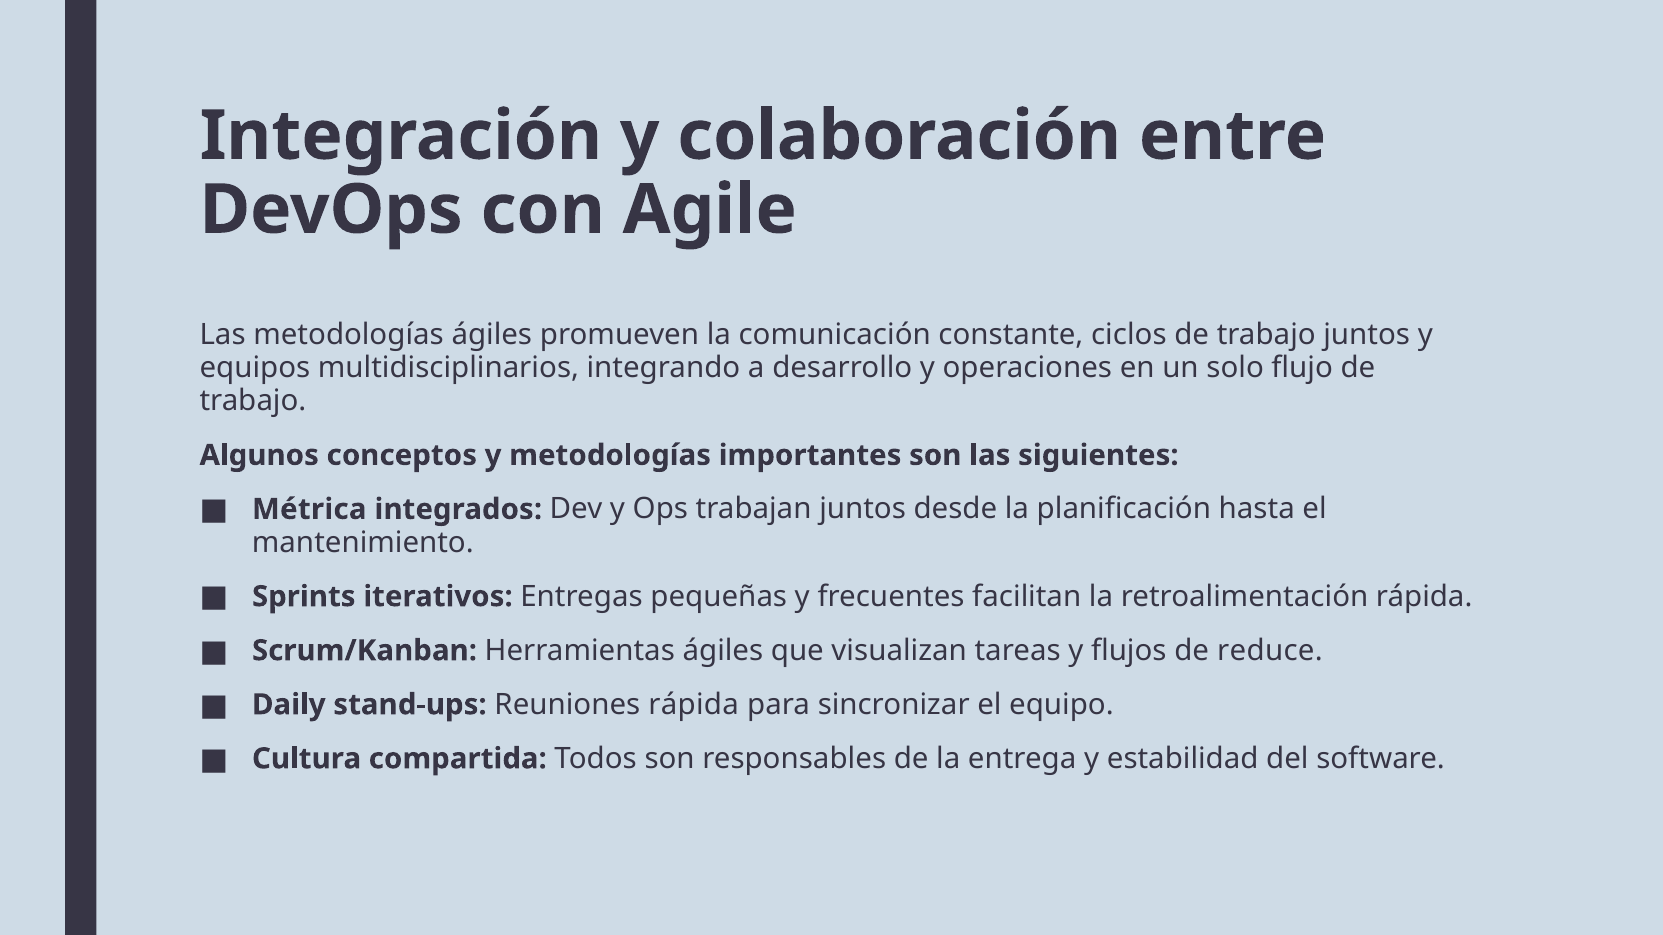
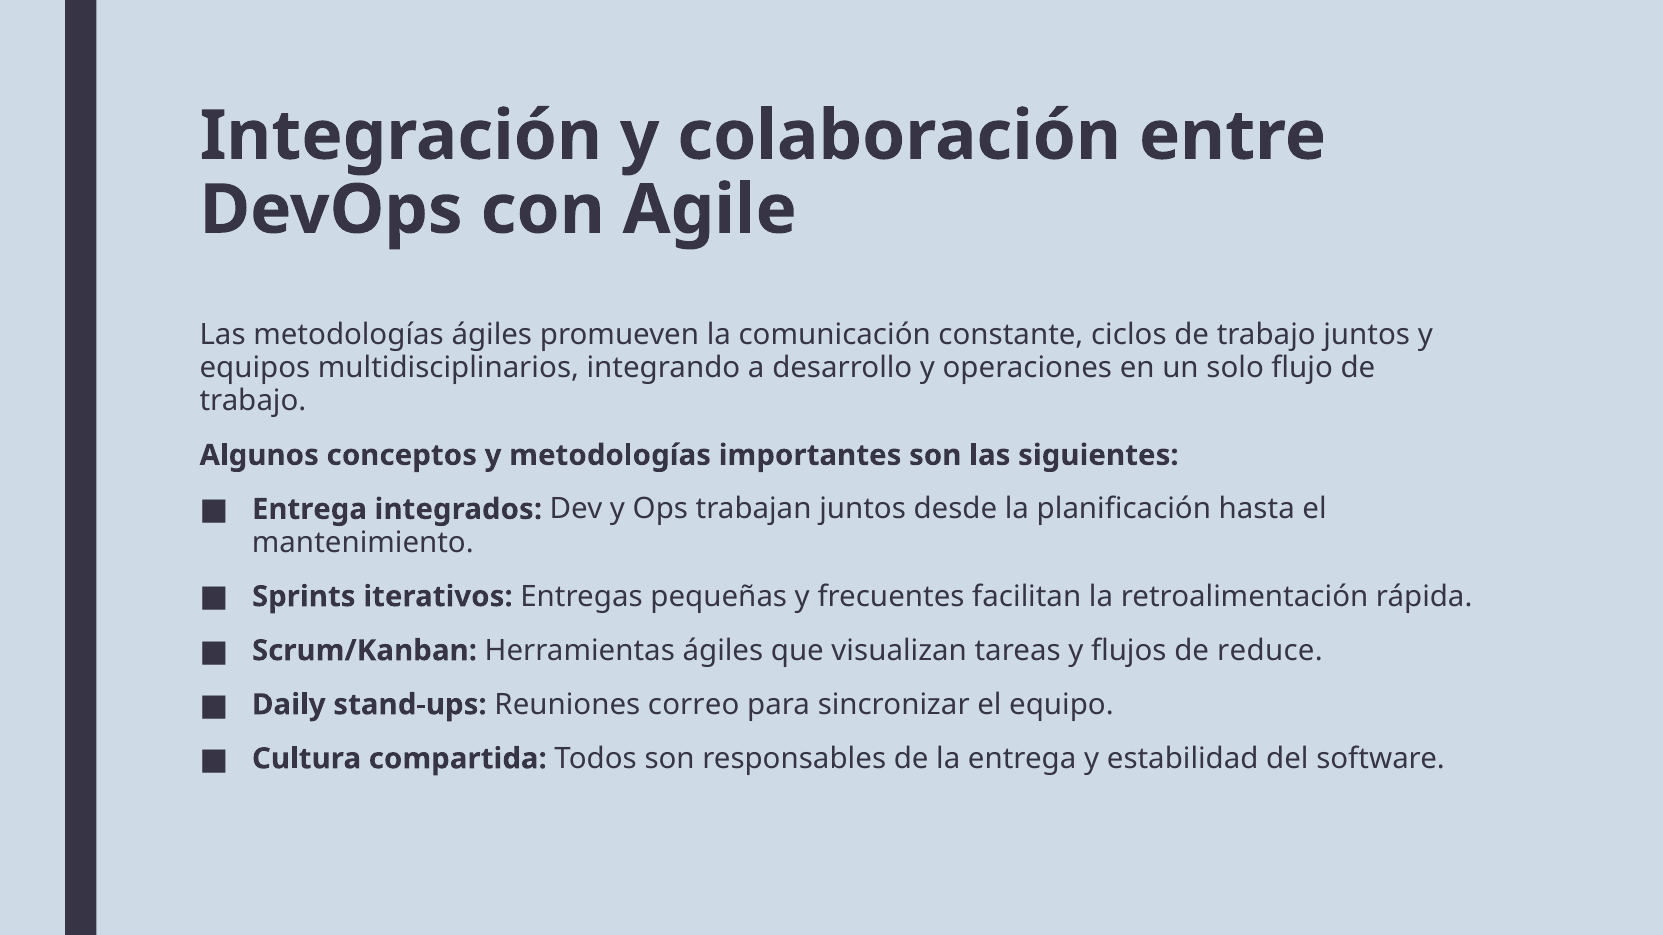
Métrica: Métrica -> Entrega (309, 510)
Reuniones rápida: rápida -> correo (694, 705)
